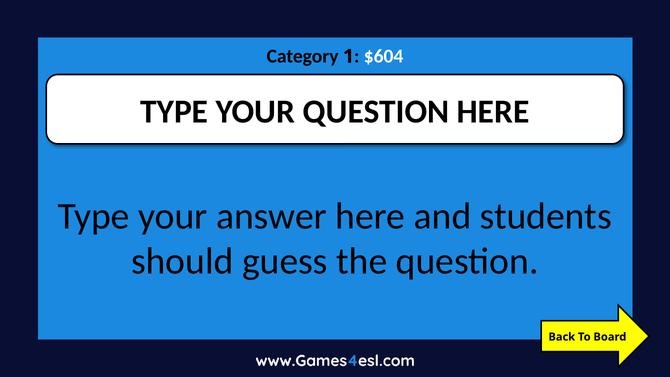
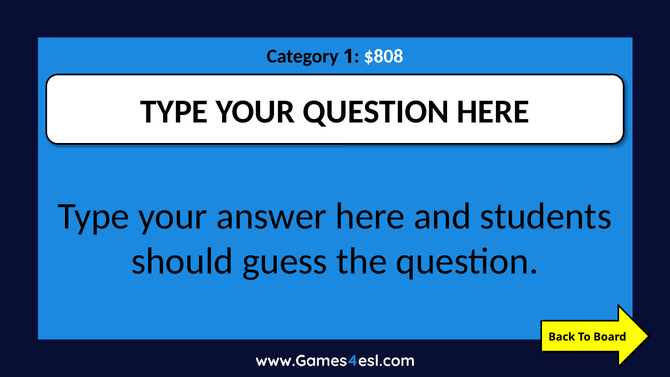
$604: $604 -> $808 (384, 56)
